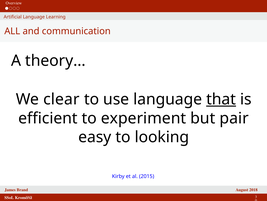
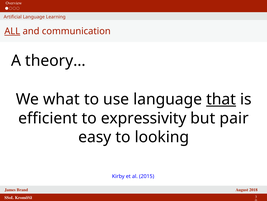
ALL underline: none -> present (12, 31)
clear: clear -> what (61, 99)
experiment: experiment -> expressivity (144, 118)
